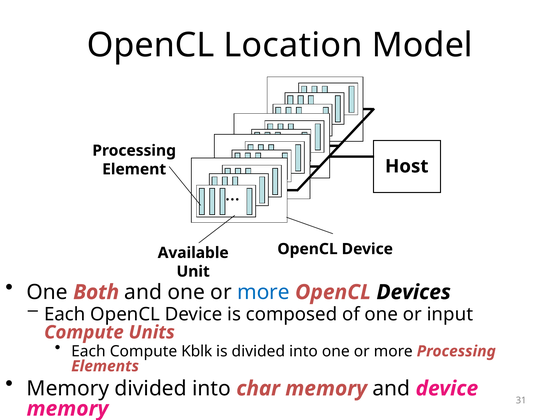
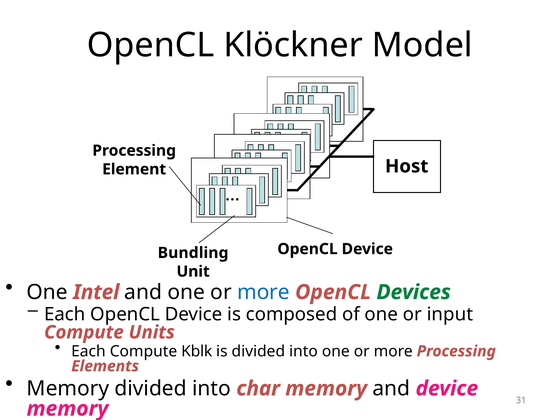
Location: Location -> Klöckner (293, 45)
Available: Available -> Bundling (193, 253)
Both: Both -> Intel (96, 292)
Devices colour: black -> green (414, 292)
